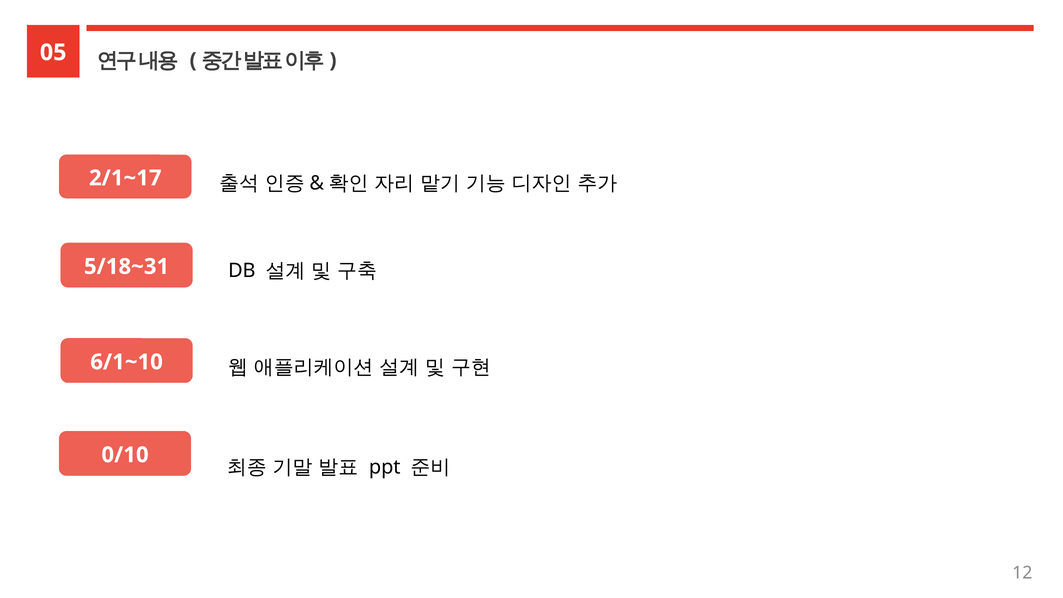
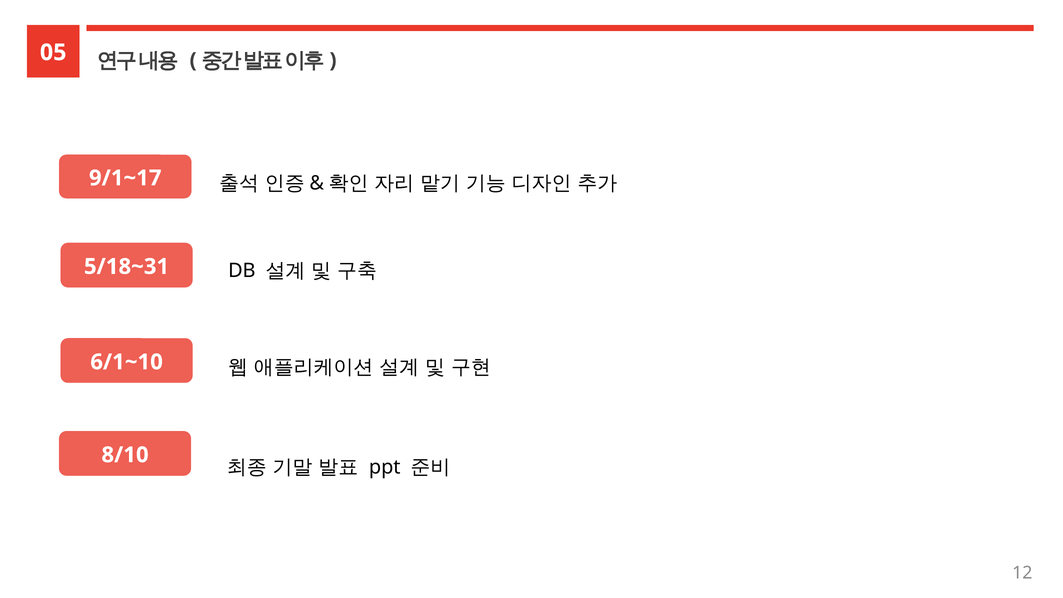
2/1~17: 2/1~17 -> 9/1~17 (125, 178)
0/10: 0/10 -> 8/10 (125, 455)
